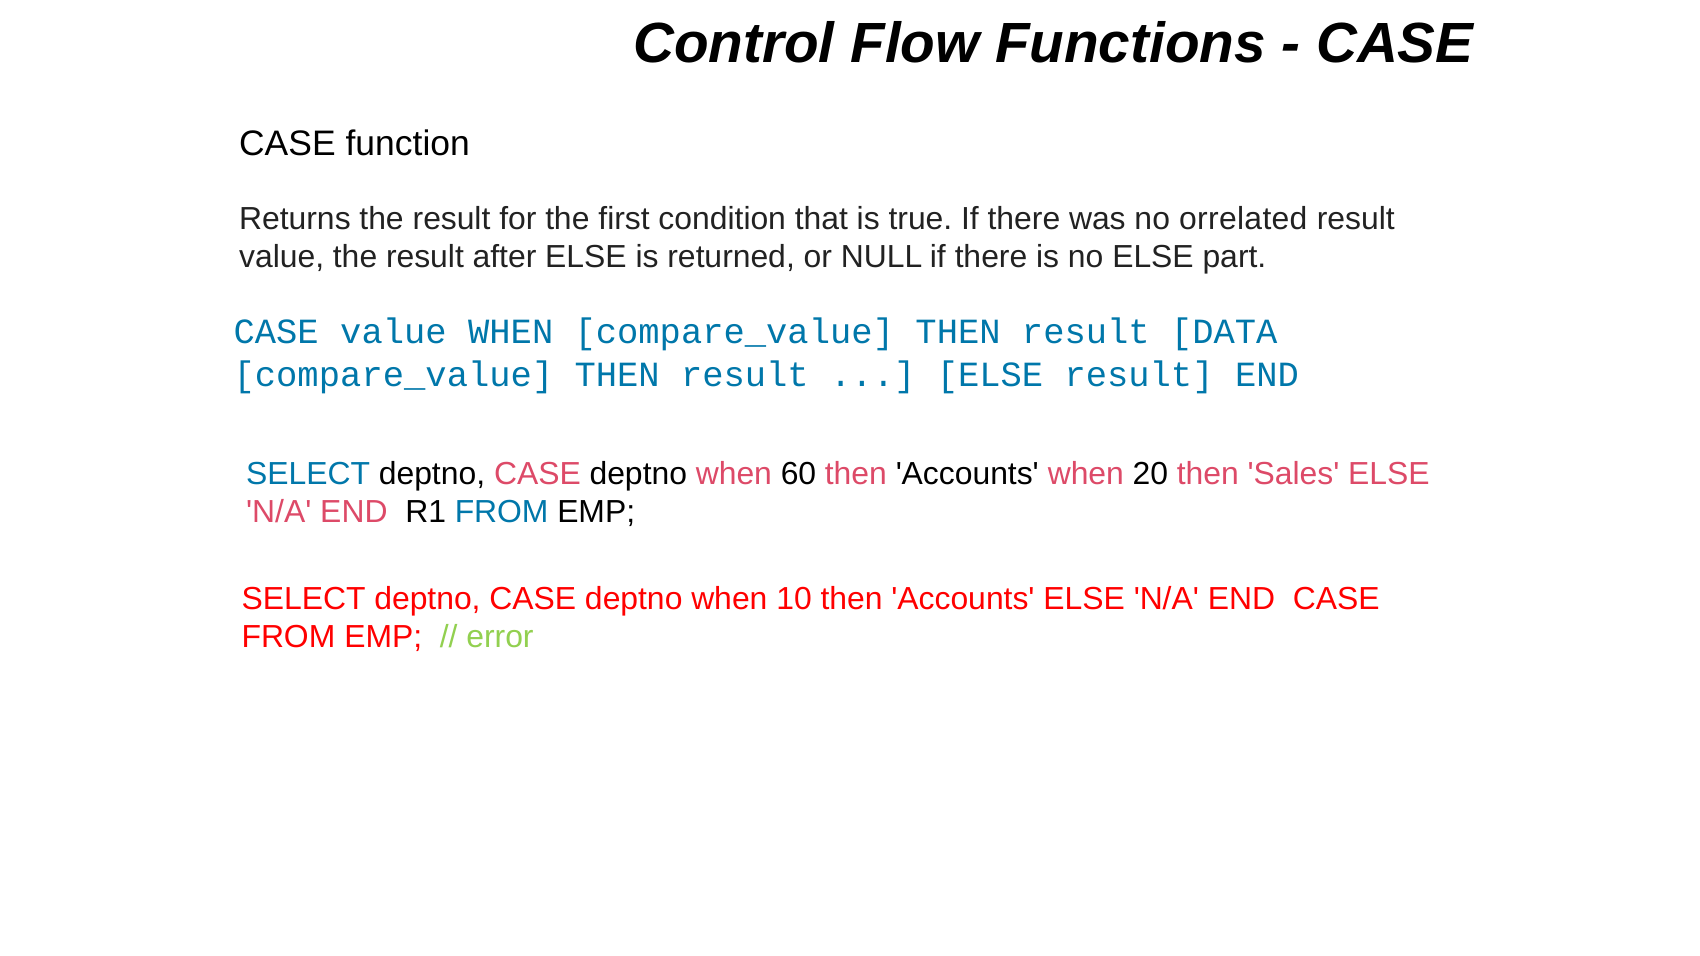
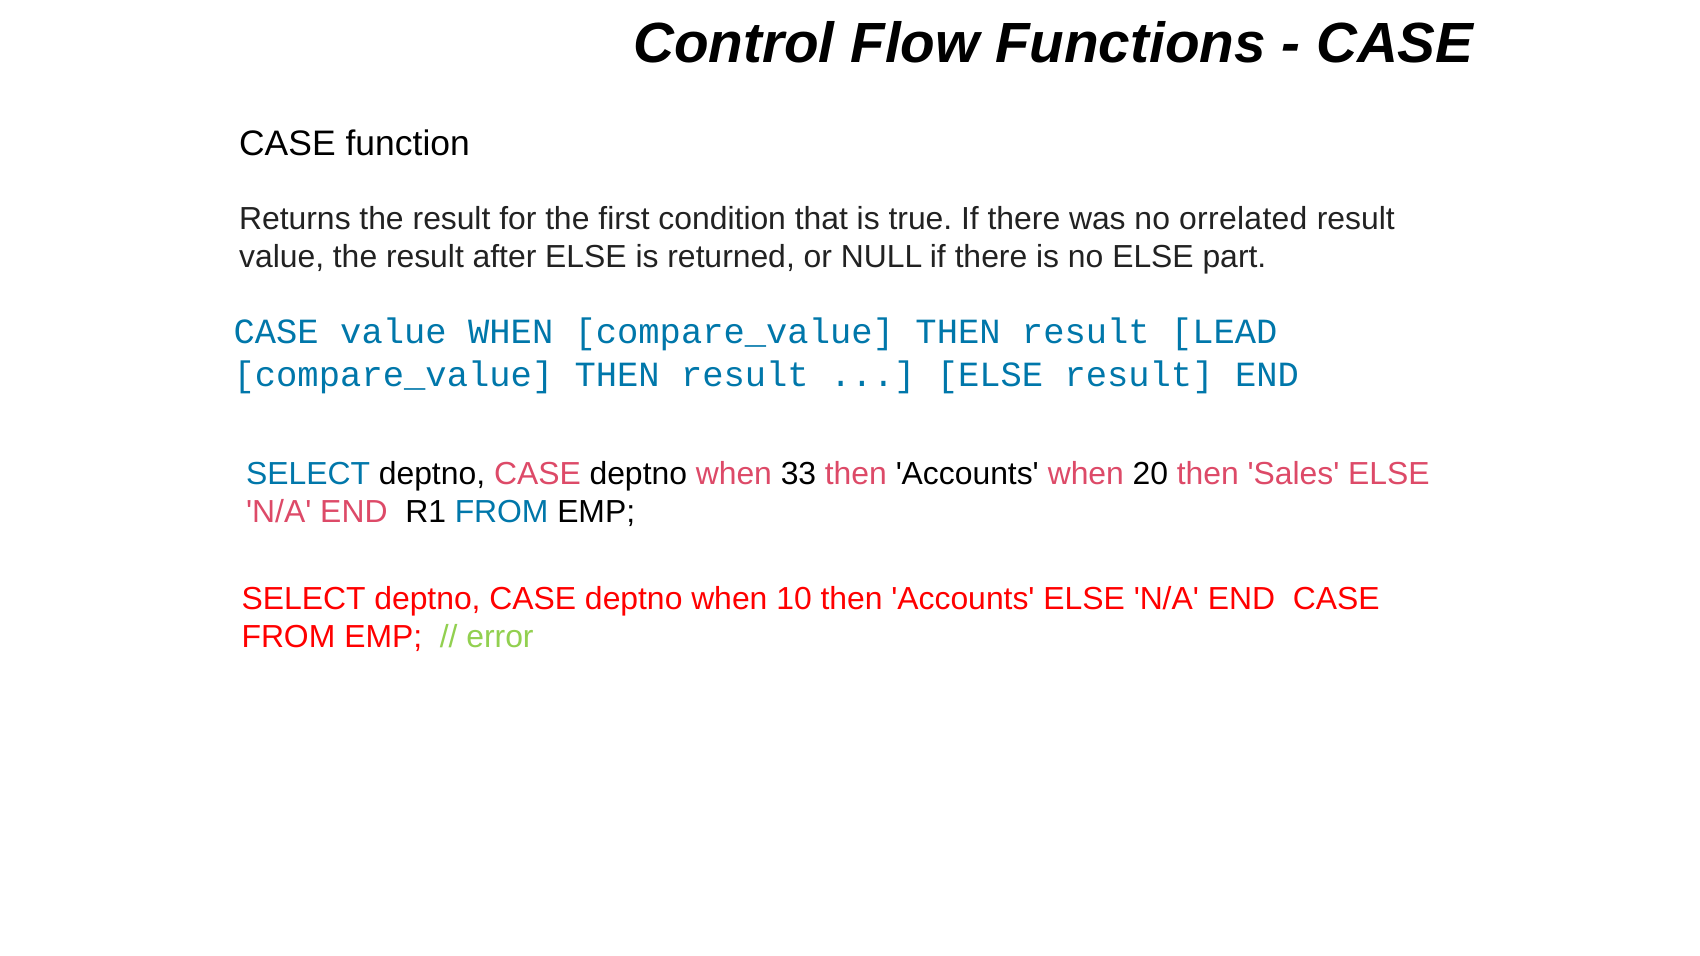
DATA: DATA -> LEAD (1224, 332)
60: 60 -> 33 (798, 474)
